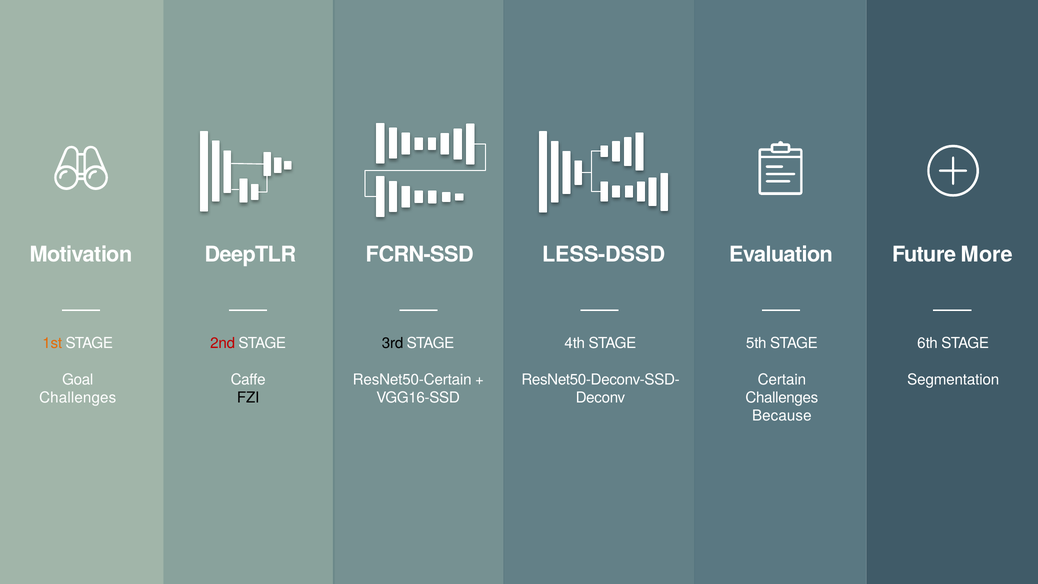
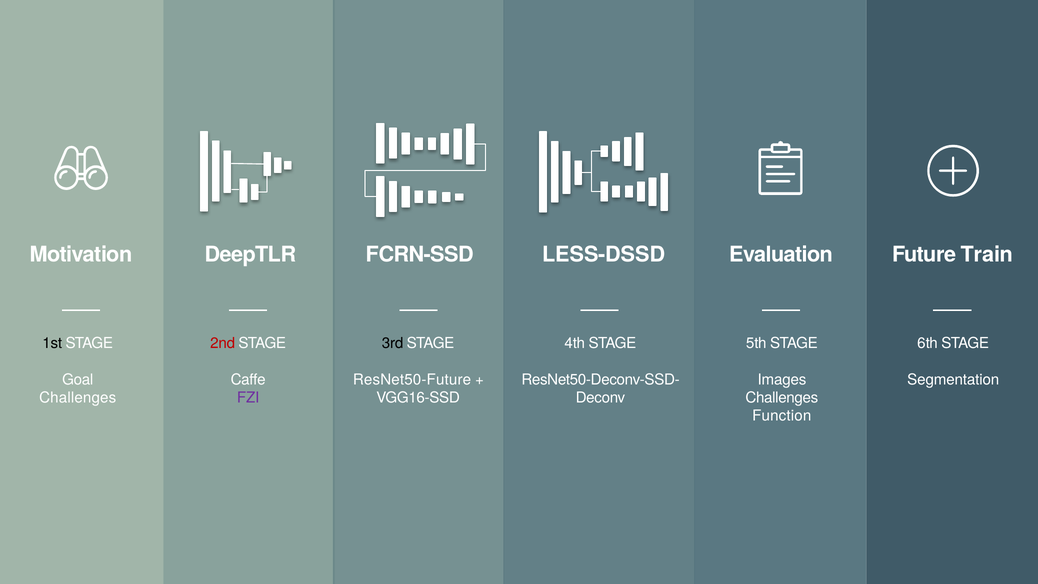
More: More -> Train (987, 255)
1st colour: orange -> black (52, 343)
ResNet50-Certain: ResNet50-Certain -> ResNet50-Future (412, 379)
Certain: Certain -> Images (782, 379)
FZI colour: black -> purple (248, 398)
Because: Because -> Function (782, 416)
